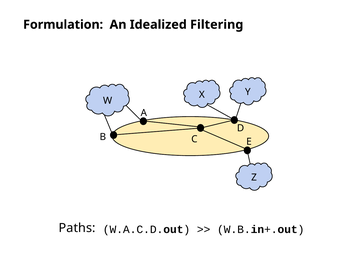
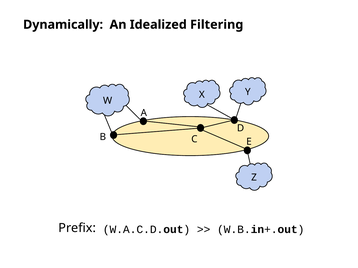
Formulation: Formulation -> Dynamically (63, 25)
Paths: Paths -> Prefix (77, 228)
